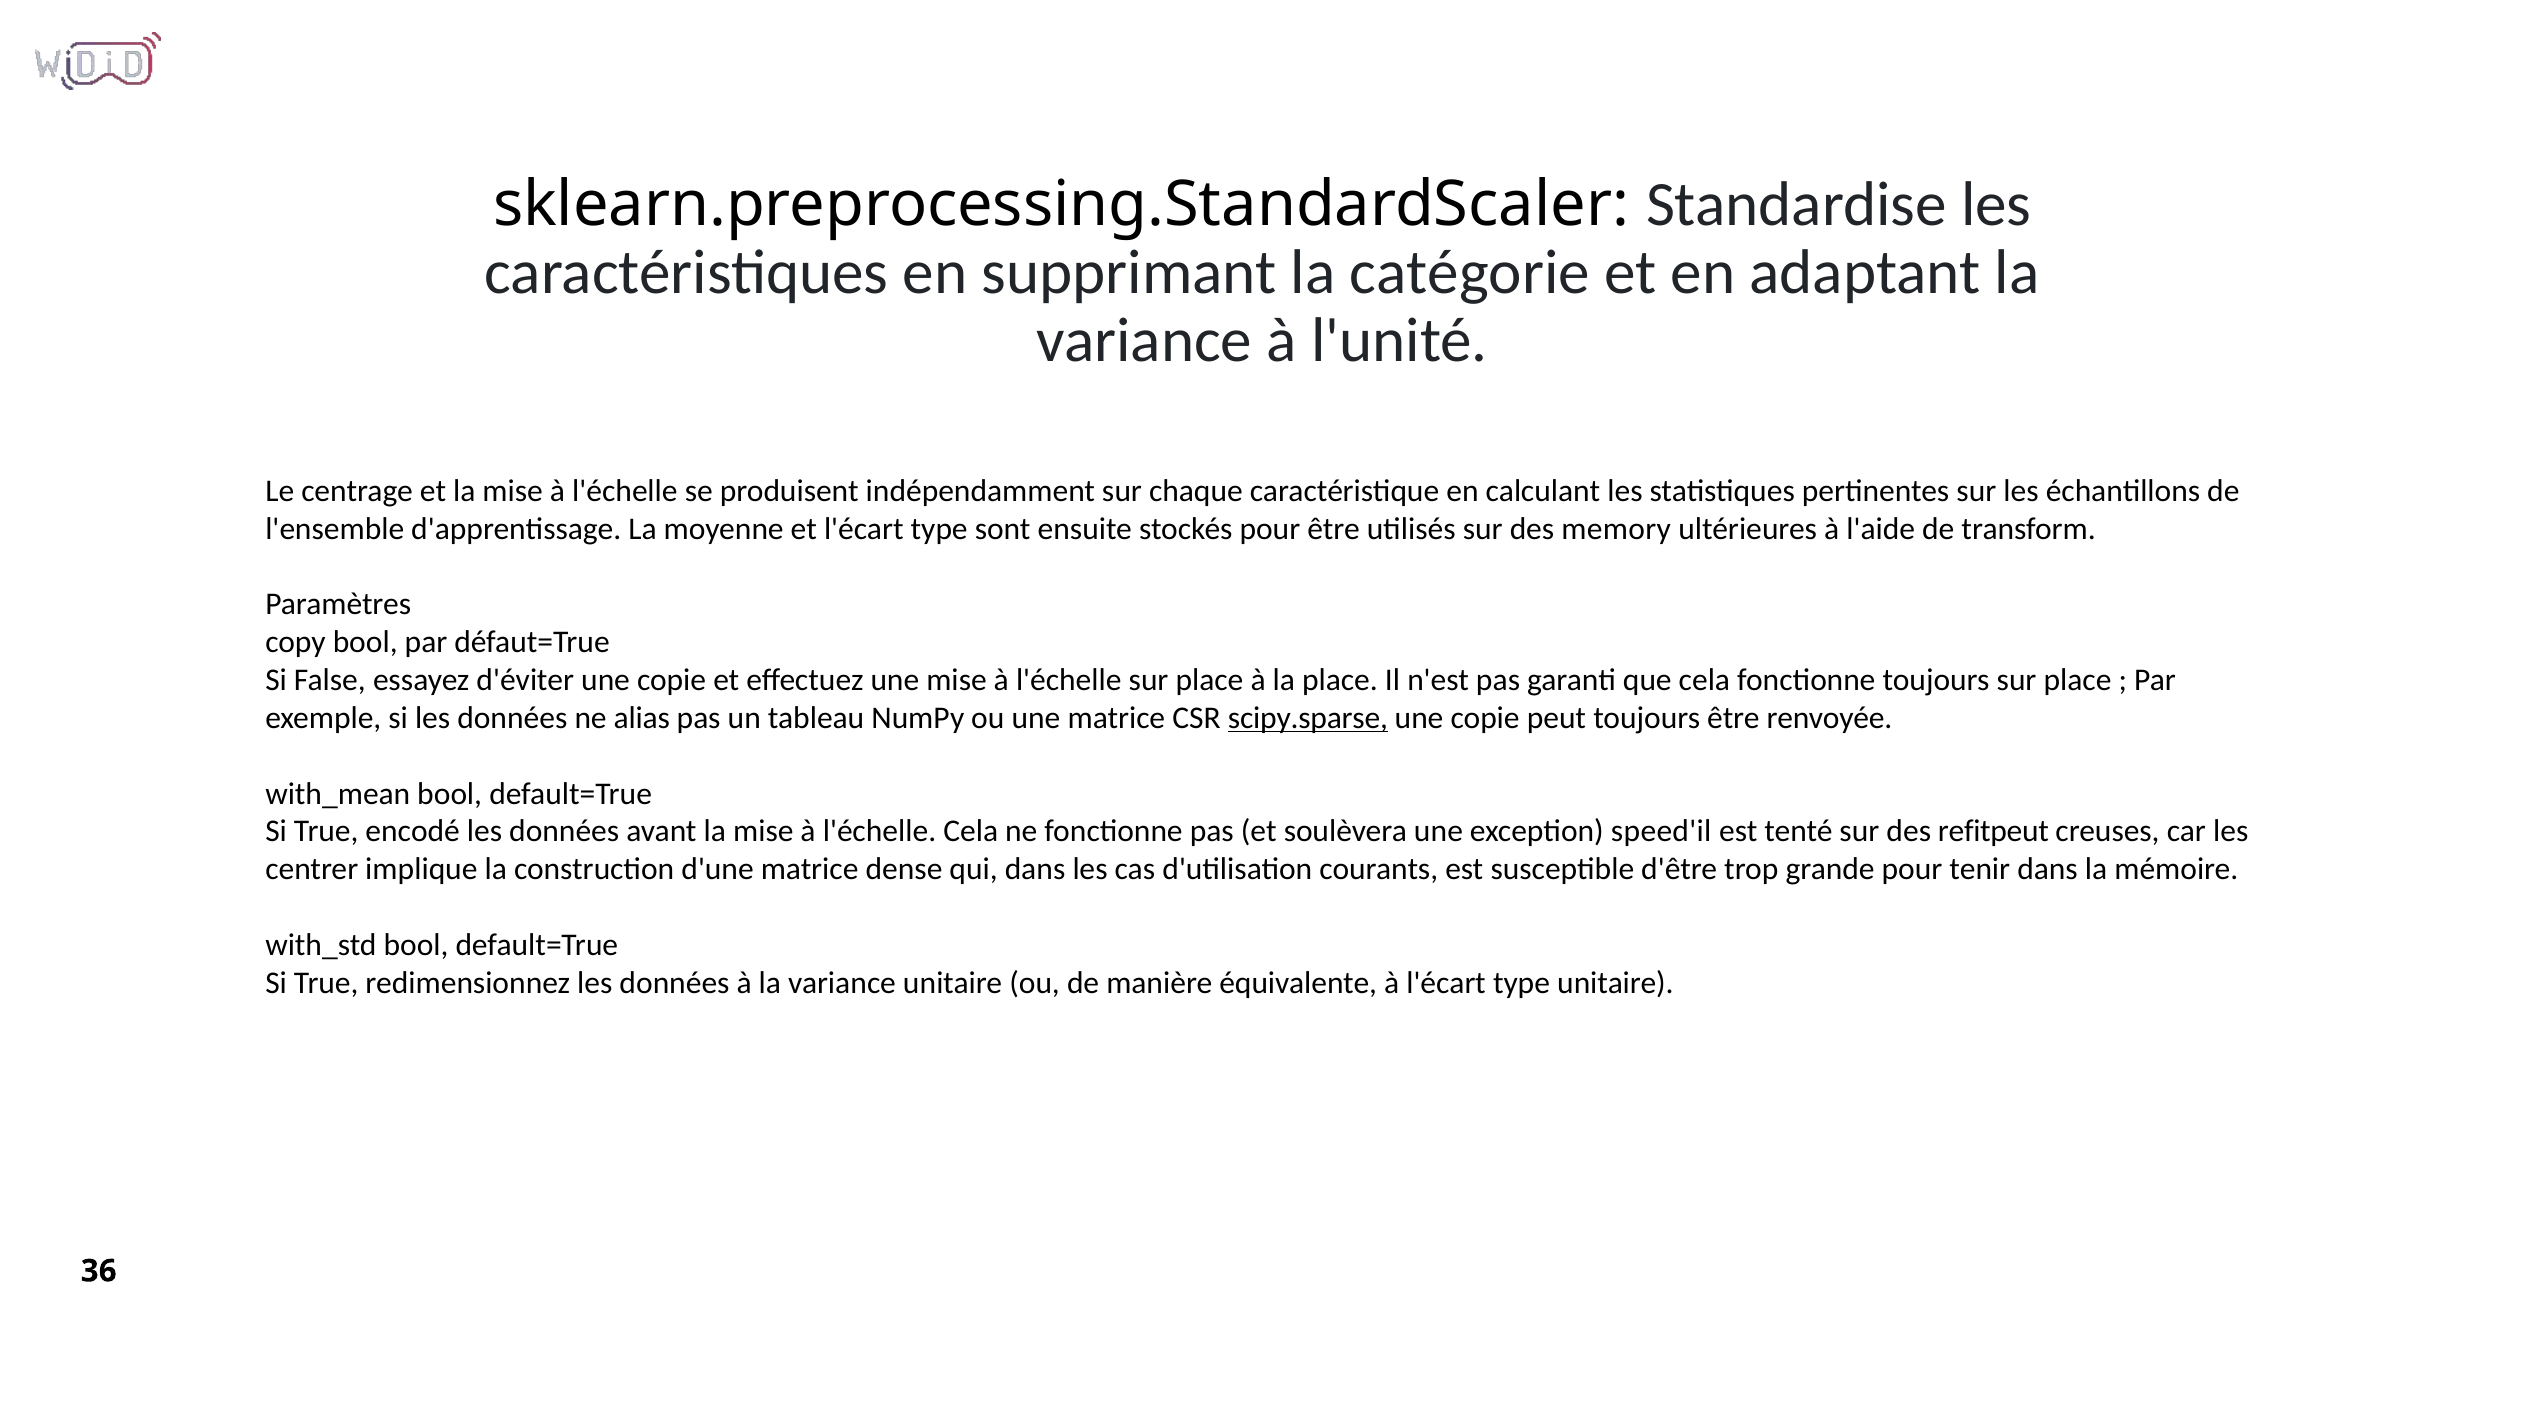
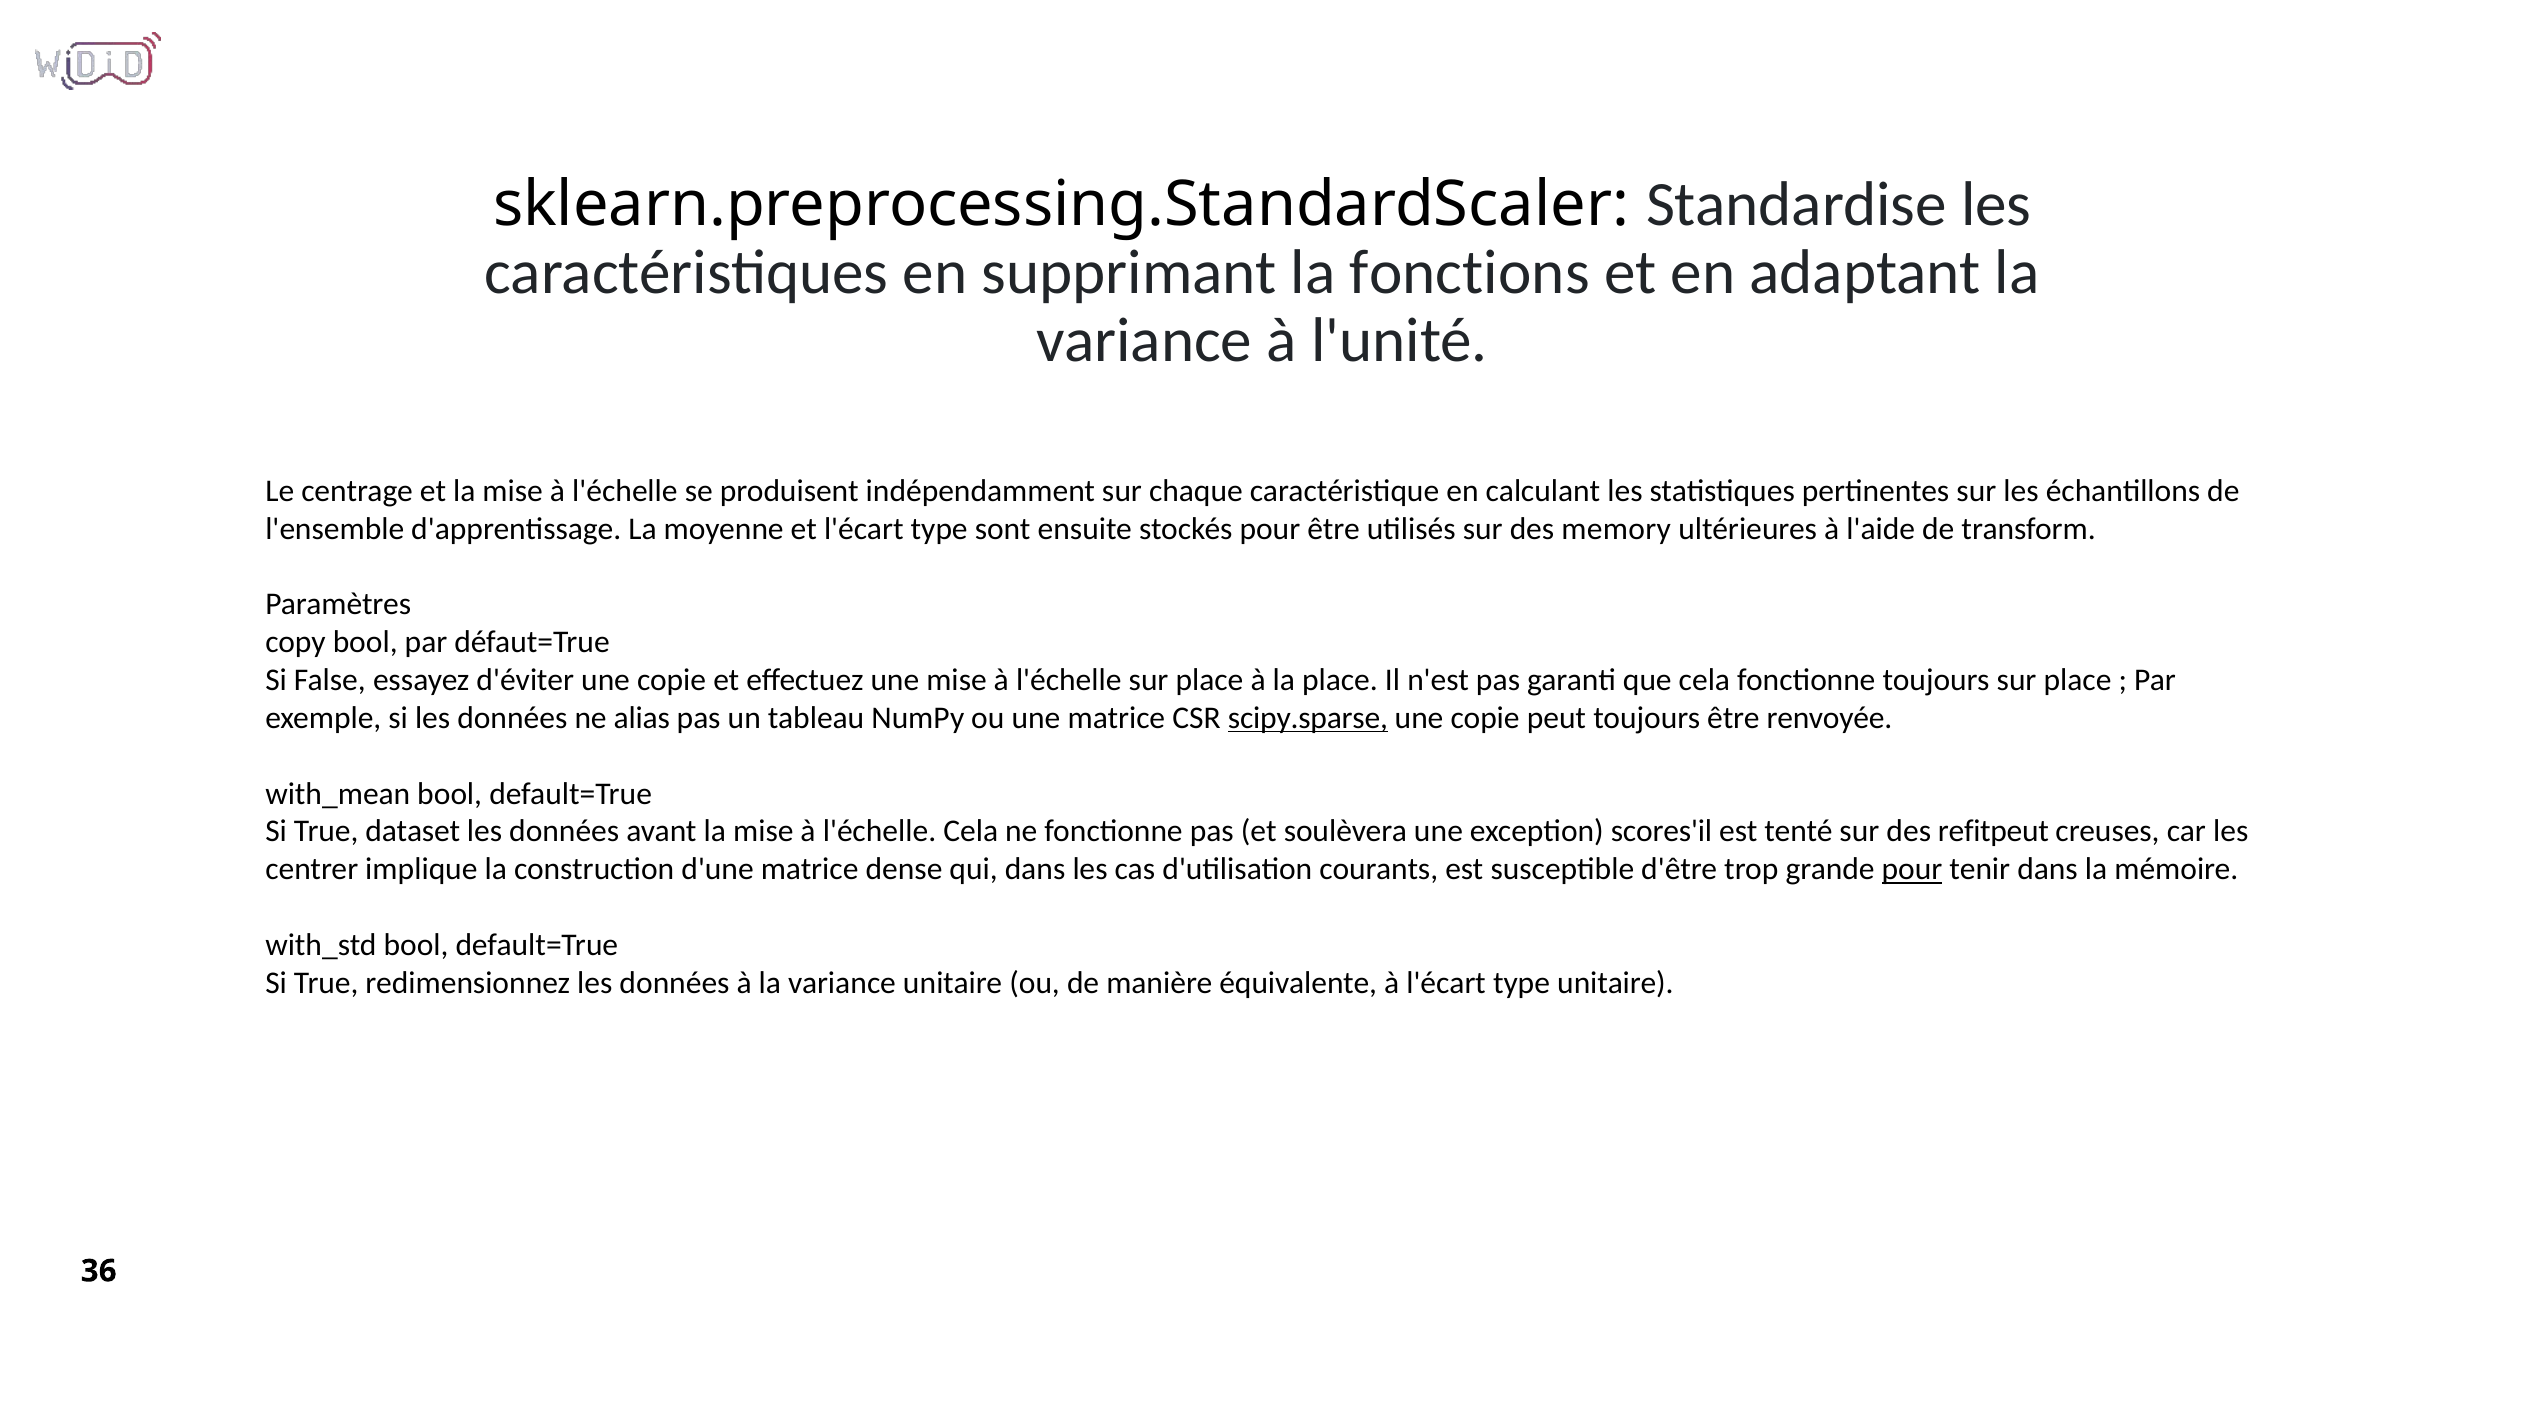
catégorie: catégorie -> fonctions (1470, 273)
encodé: encodé -> dataset (413, 832)
speed'il: speed'il -> scores'il (1661, 832)
pour underline: none -> present (1912, 870)
